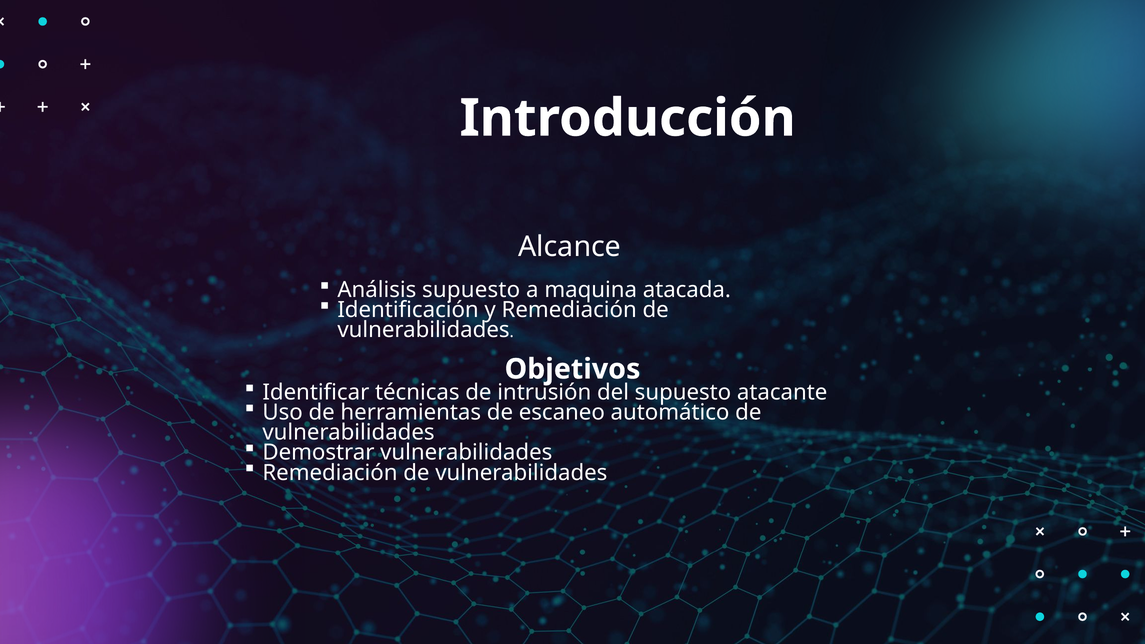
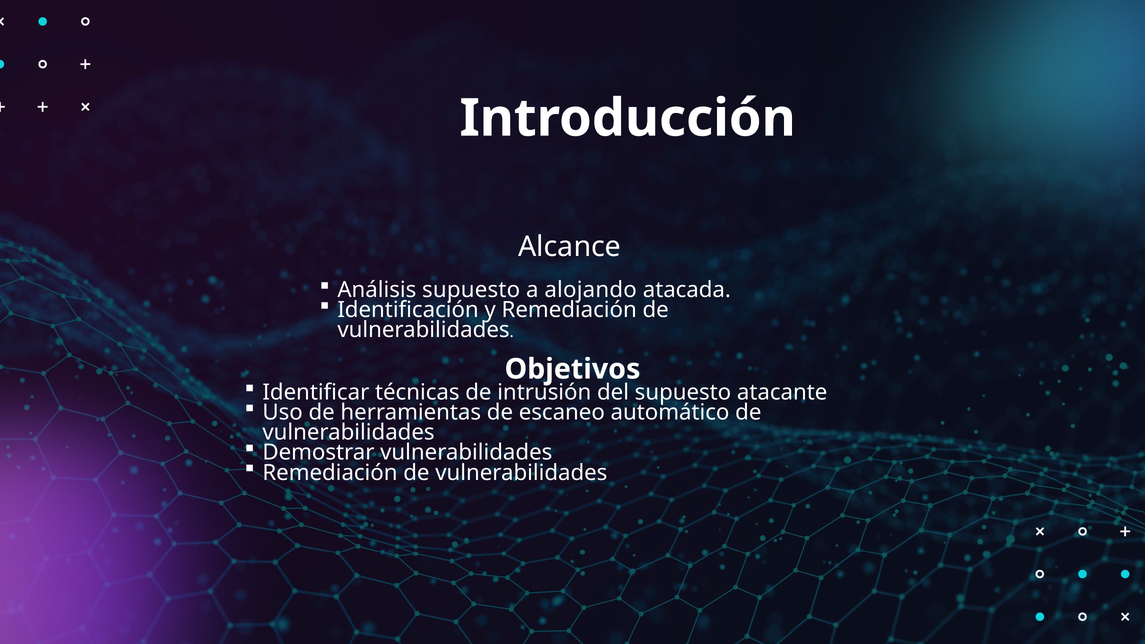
maquina: maquina -> alojando (591, 290)
